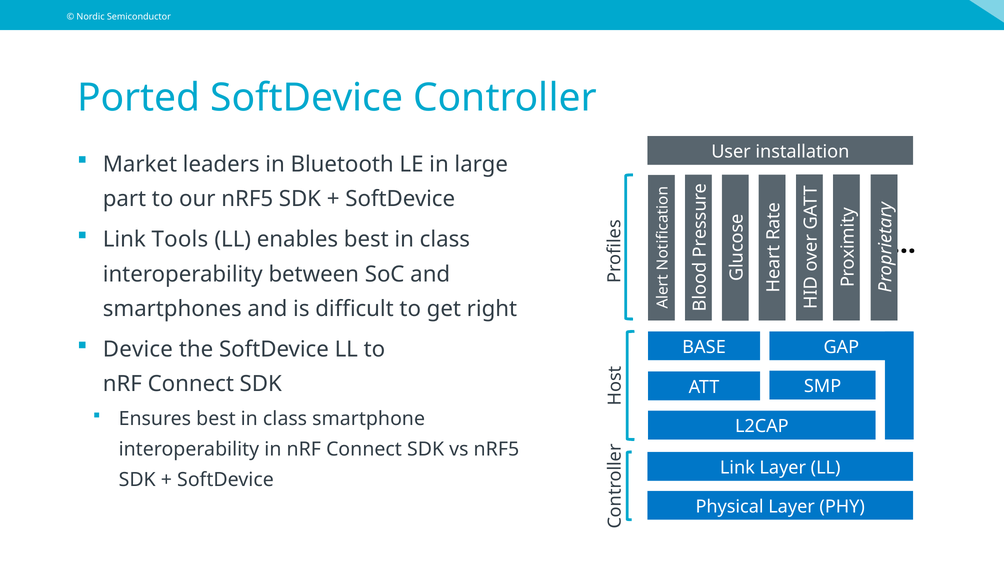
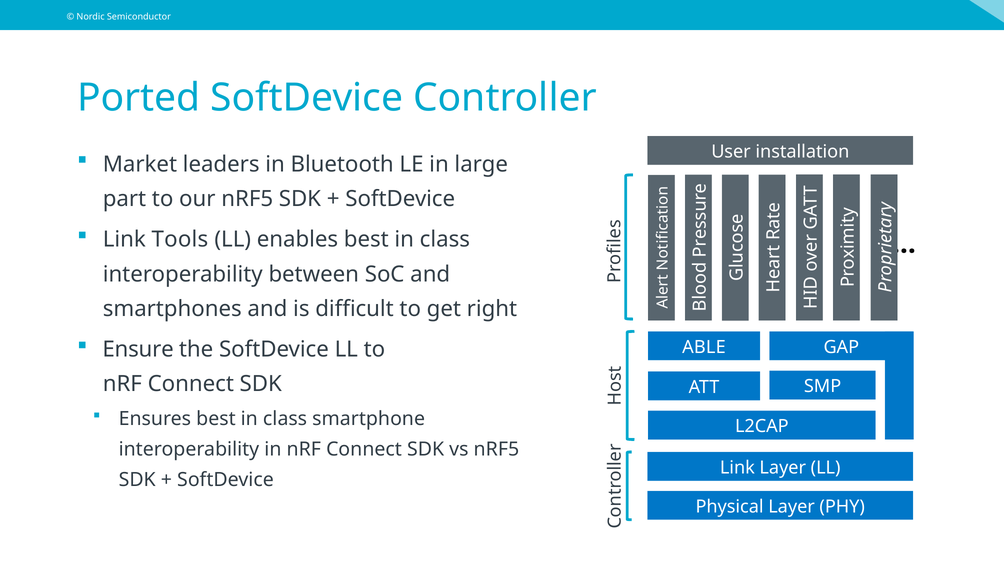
Device: Device -> Ensure (138, 349)
BASE: BASE -> ABLE (704, 347)
